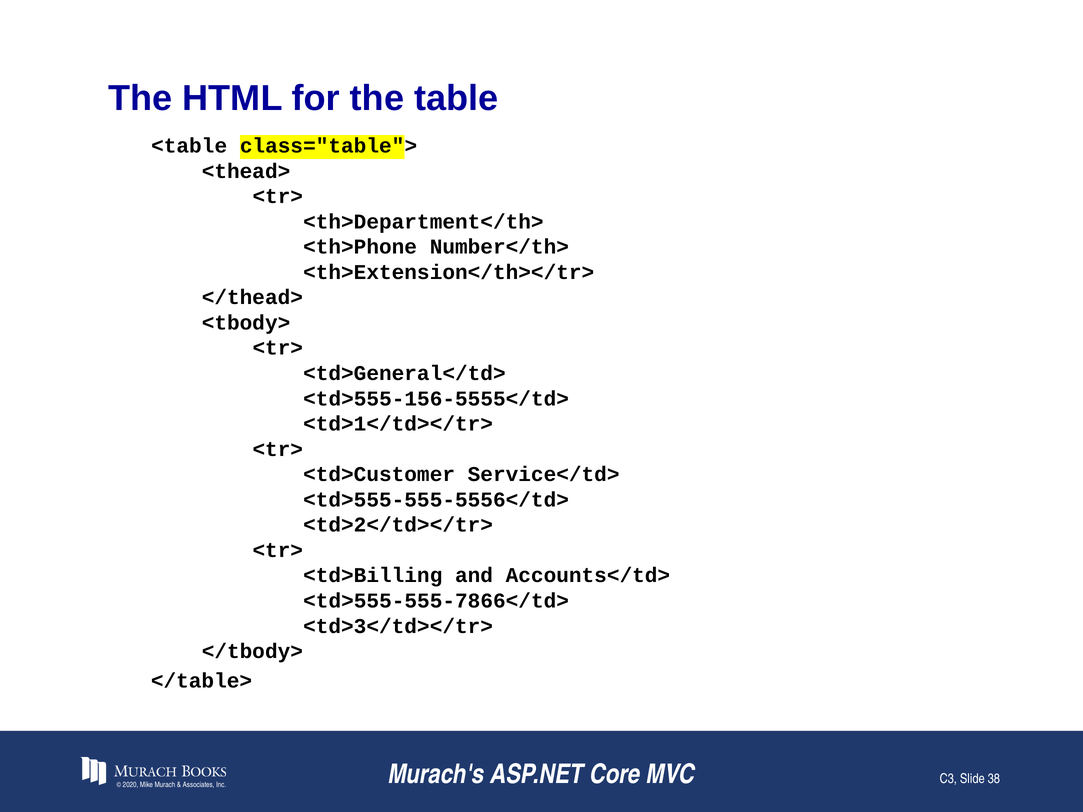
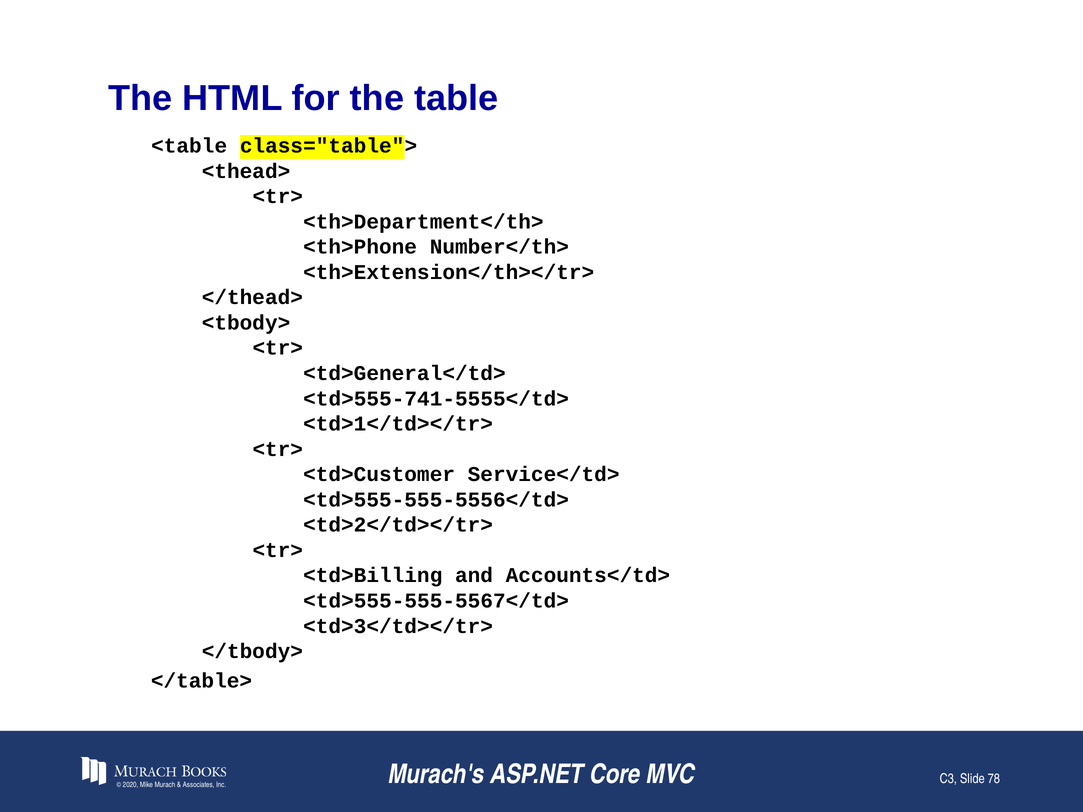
<td>555-156-5555</td>: <td>555-156-5555</td> -> <td>555-741-5555</td> (436, 399)
<td>555-555-7866</td>: <td>555-555-7866</td> -> <td>555-555-5567</td> (436, 601)
38: 38 -> 78 (994, 779)
